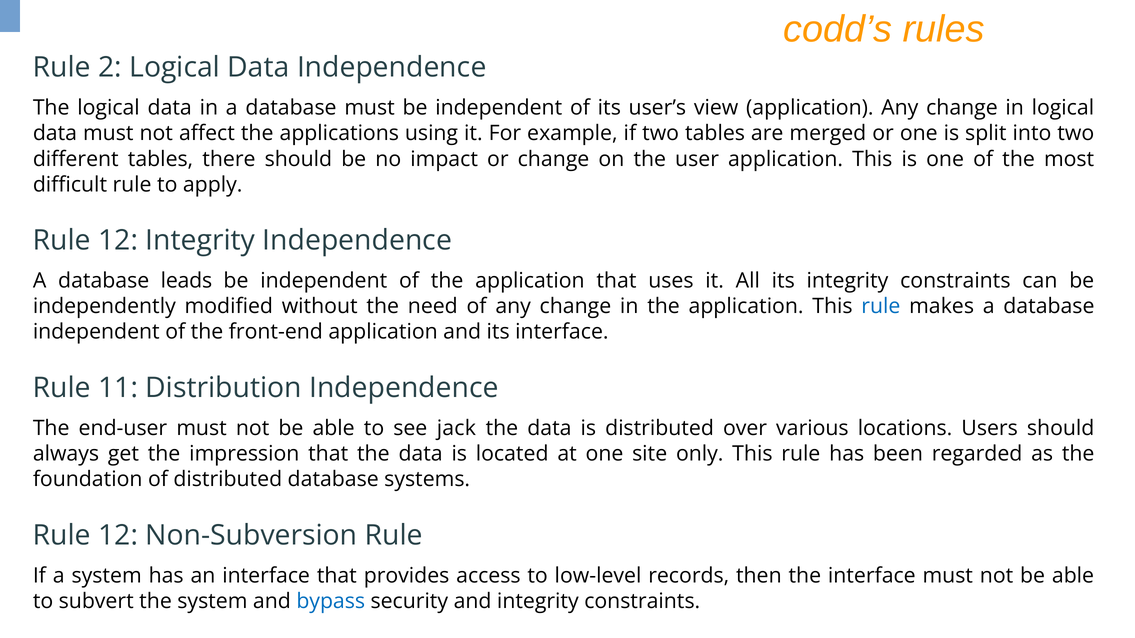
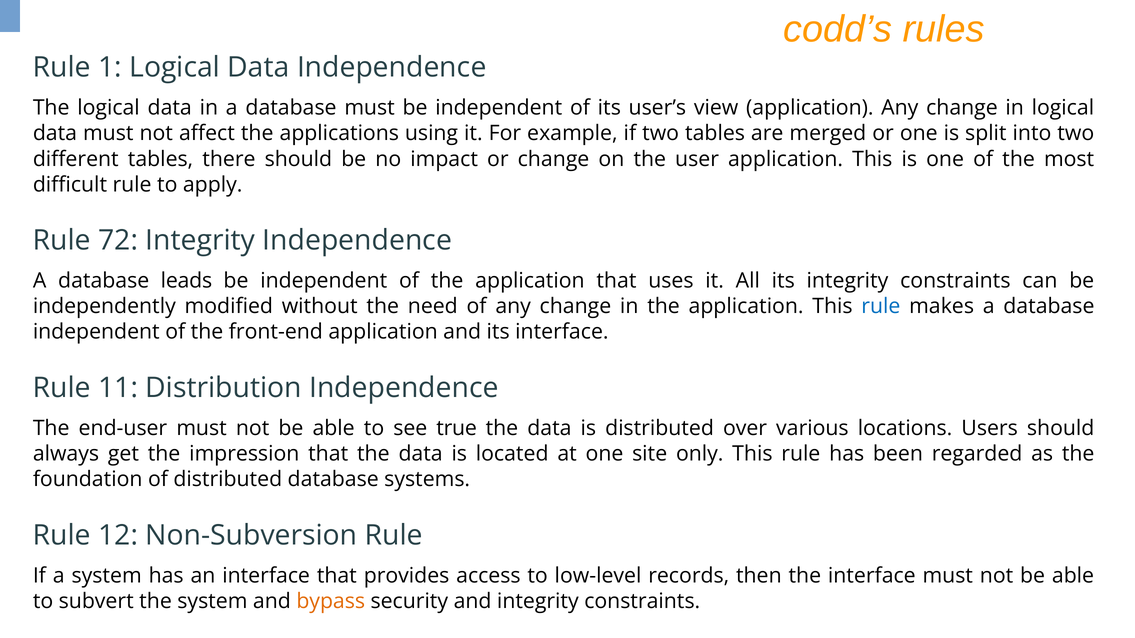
2: 2 -> 1 (110, 67)
12: 12 -> 72 (118, 240)
jack: jack -> true (457, 429)
bypass colour: blue -> orange (331, 602)
